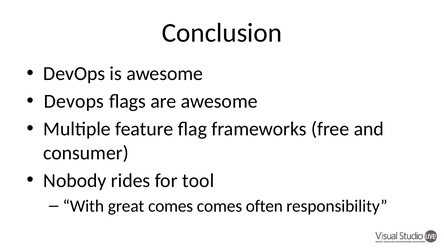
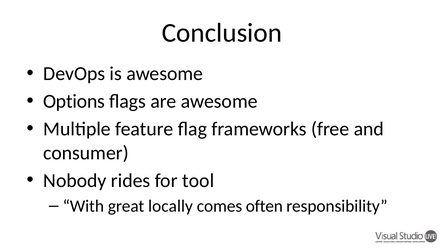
Devops: Devops -> Options (74, 101)
great comes: comes -> locally (170, 206)
